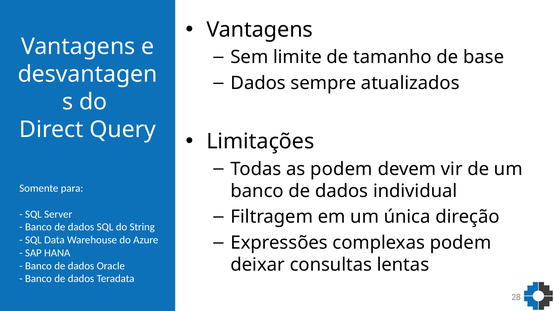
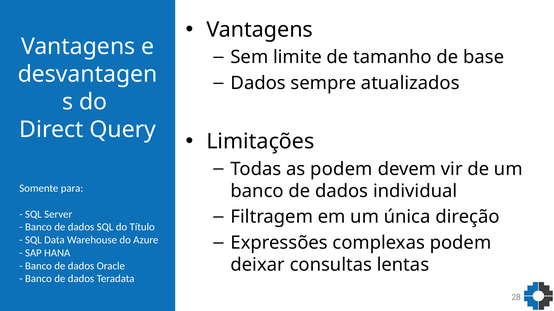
String: String -> Título (142, 228)
